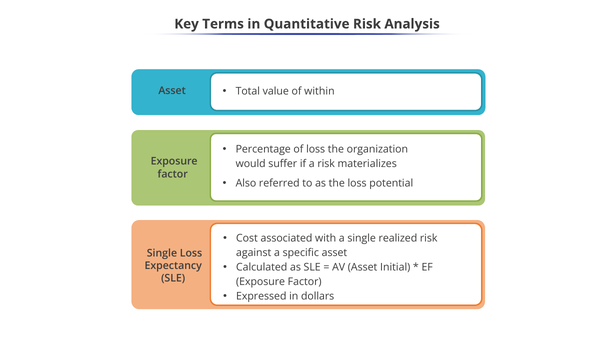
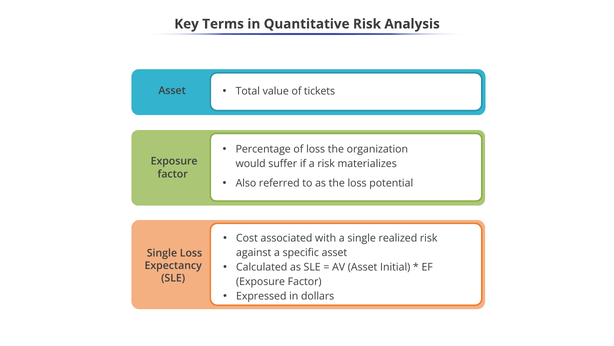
within: within -> tickets (319, 91)
